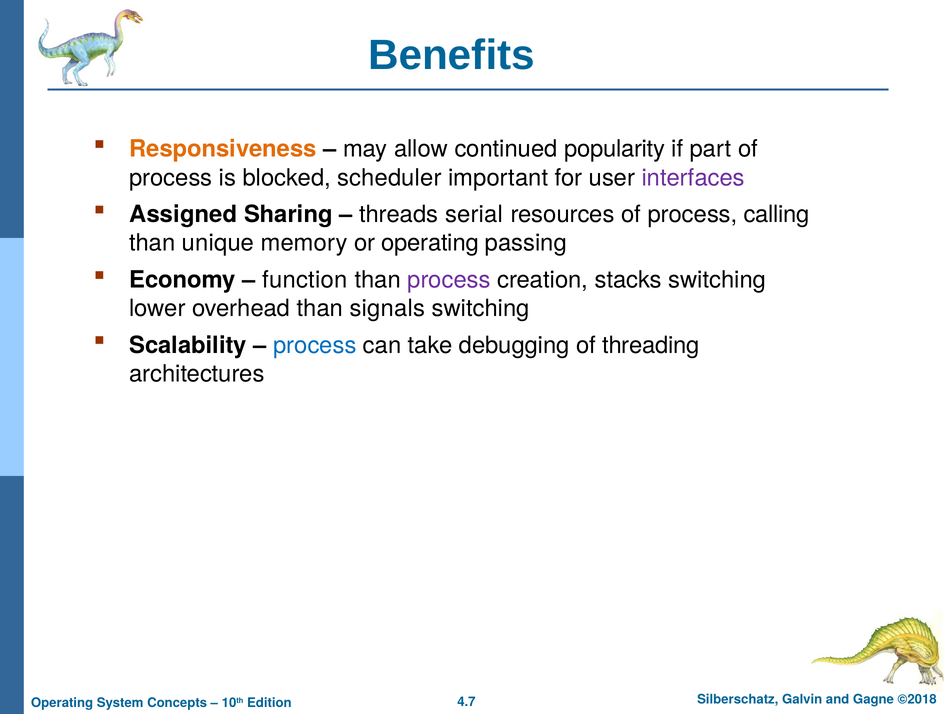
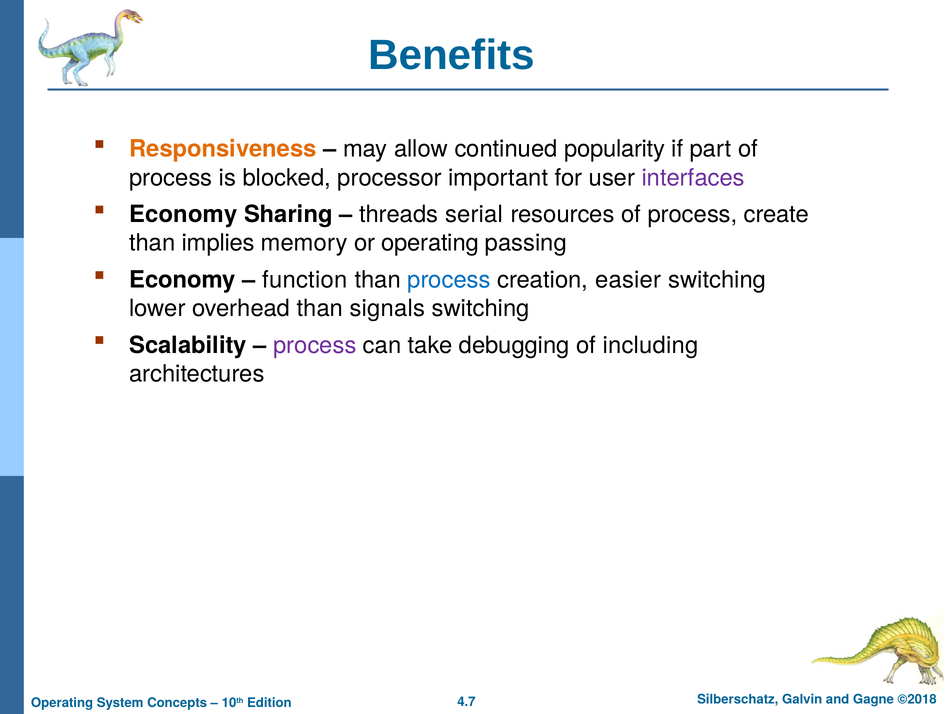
scheduler: scheduler -> processor (390, 178)
Assigned: Assigned -> Economy (183, 215)
calling: calling -> create (777, 215)
unique: unique -> implies (218, 243)
process colour: purple -> blue (449, 280)
stacks: stacks -> easier (628, 280)
process colour: blue -> purple (315, 345)
threading: threading -> including (651, 345)
